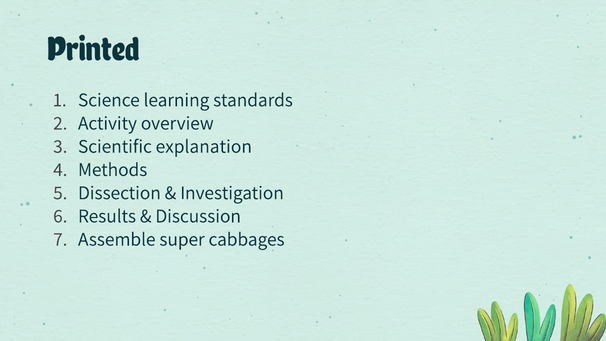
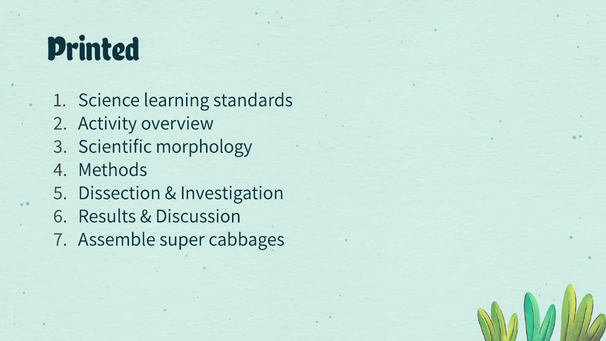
explanation: explanation -> morphology (204, 146)
